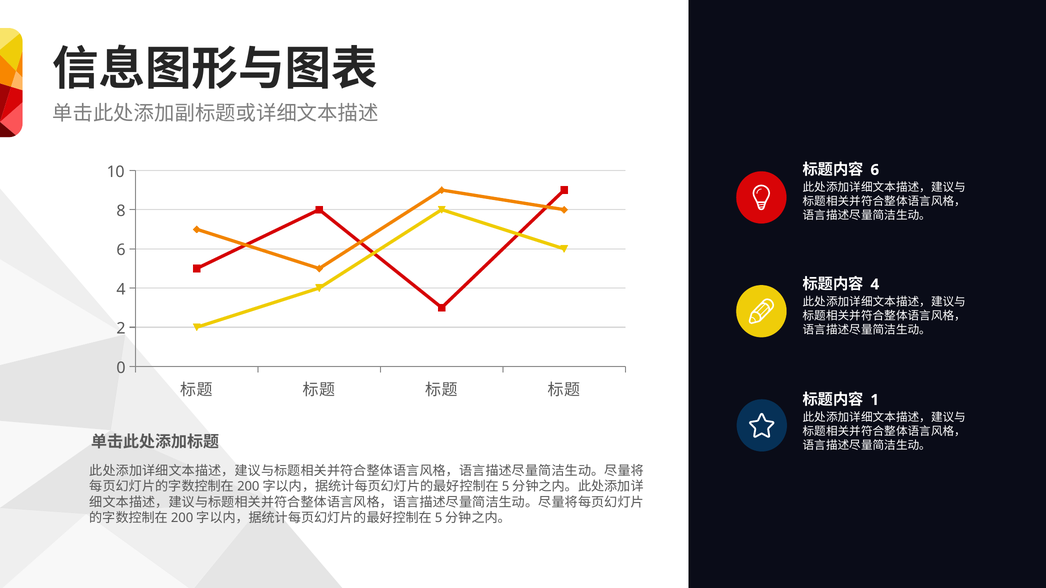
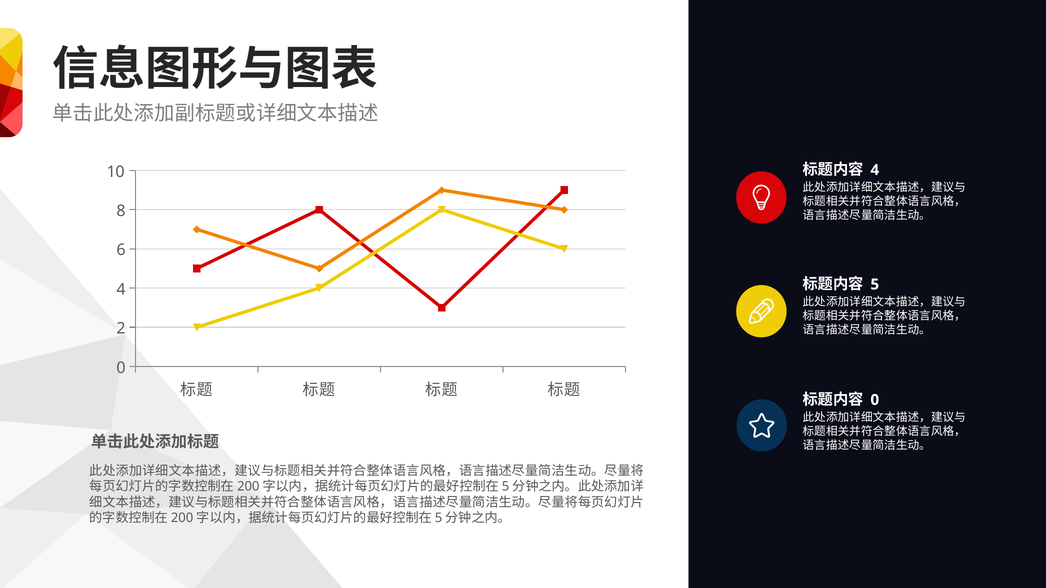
6: 6 -> 4 (875, 170)
4: 4 -> 5 (875, 285)
1: 1 -> 0 (875, 400)
